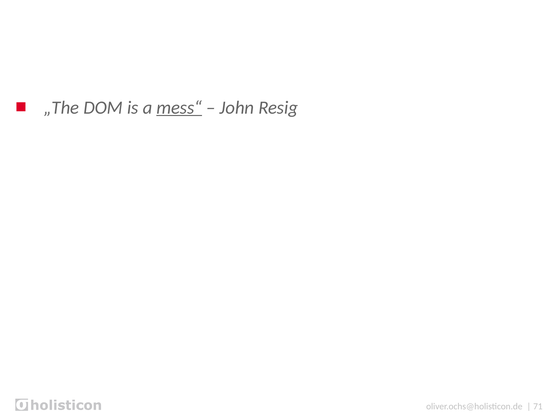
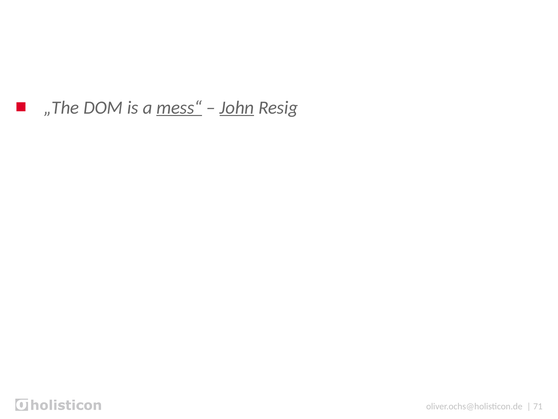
John underline: none -> present (237, 107)
